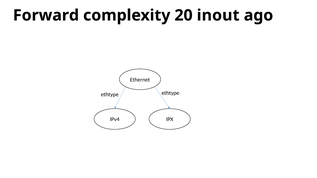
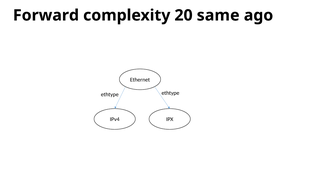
inout: inout -> same (218, 15)
